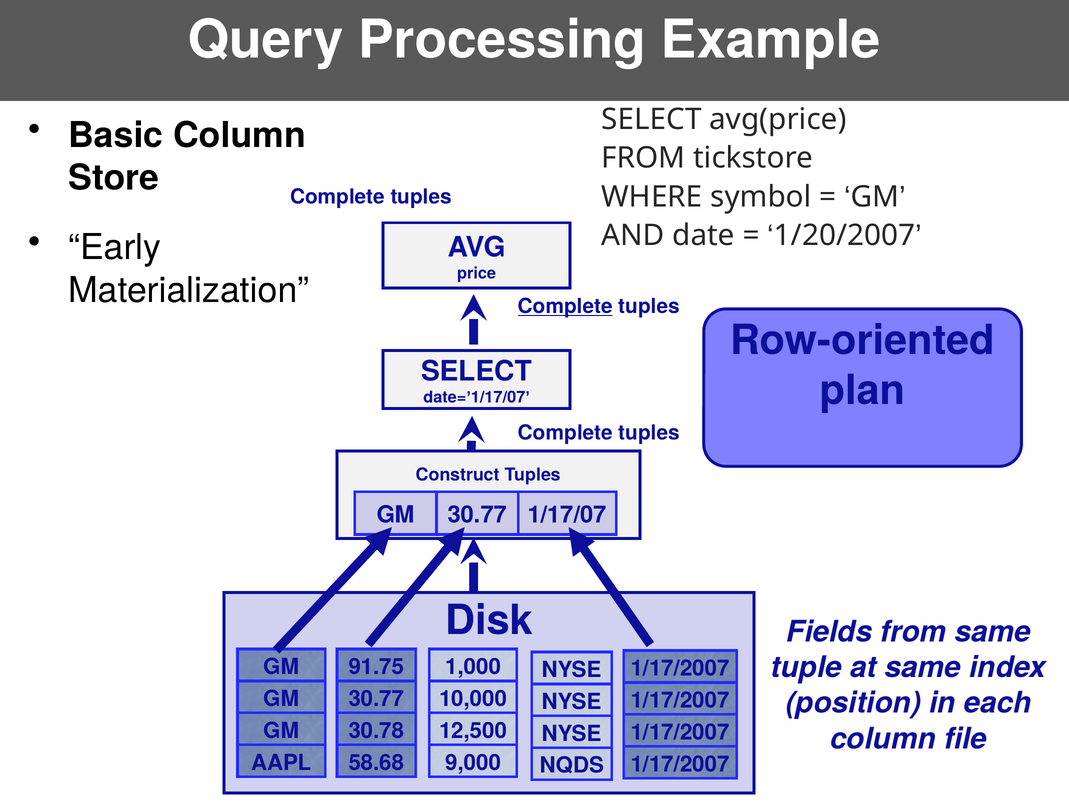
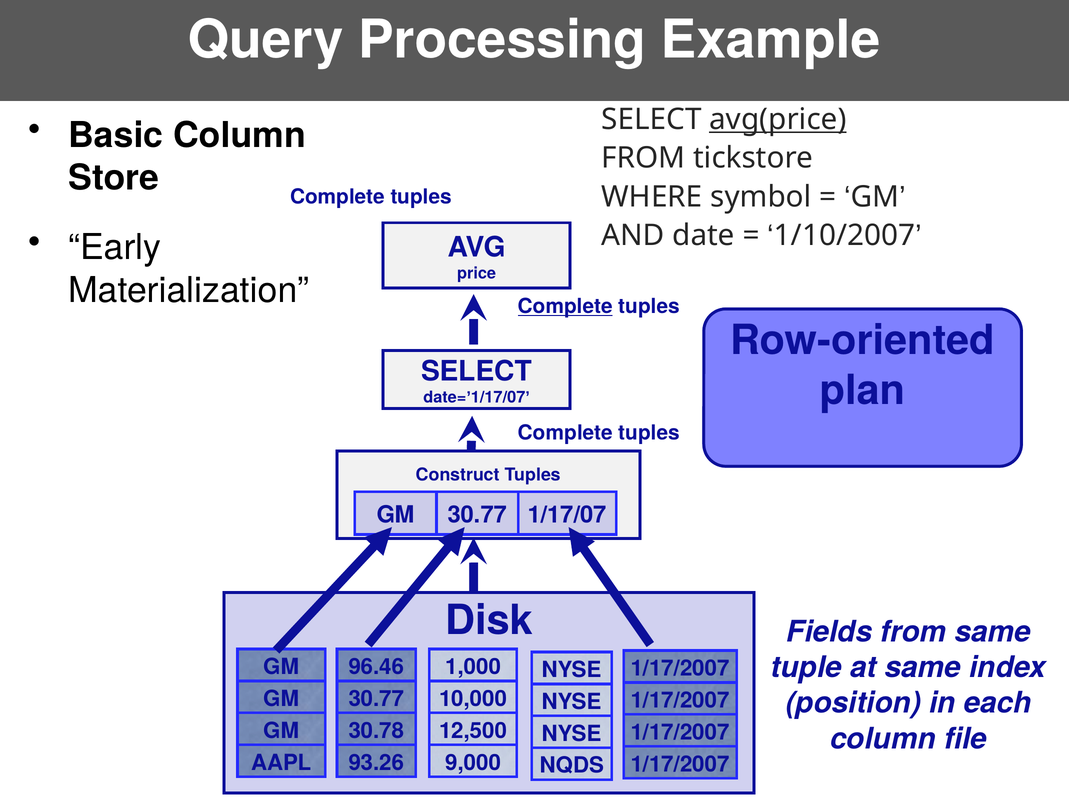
avg(price underline: none -> present (778, 119)
1/20/2007: 1/20/2007 -> 1/10/2007 (845, 235)
91.75: 91.75 -> 96.46 (376, 667)
58.68: 58.68 -> 93.26 (376, 762)
